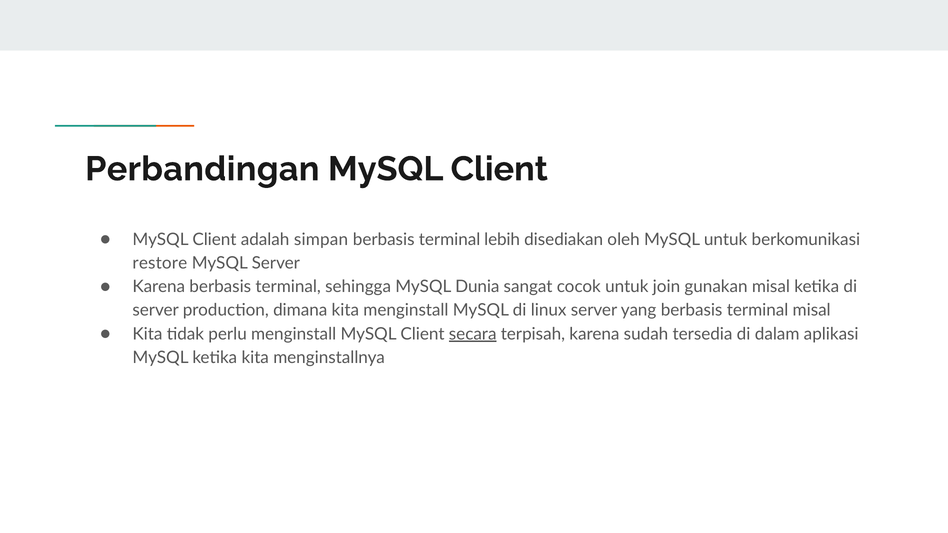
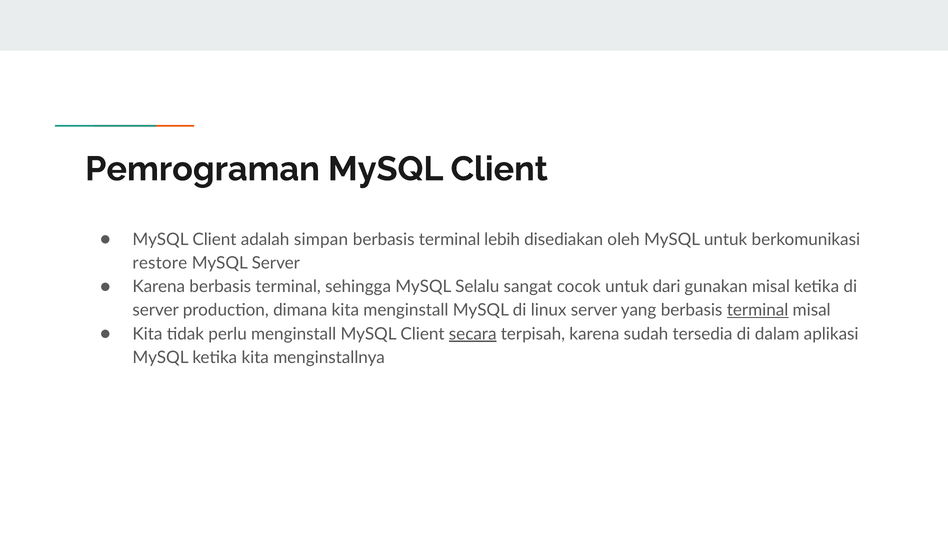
Perbandingan: Perbandingan -> Pemrograman (202, 169)
Dunia: Dunia -> Selalu (477, 287)
join: join -> dari (667, 287)
terminal underline: none -> present (758, 310)
